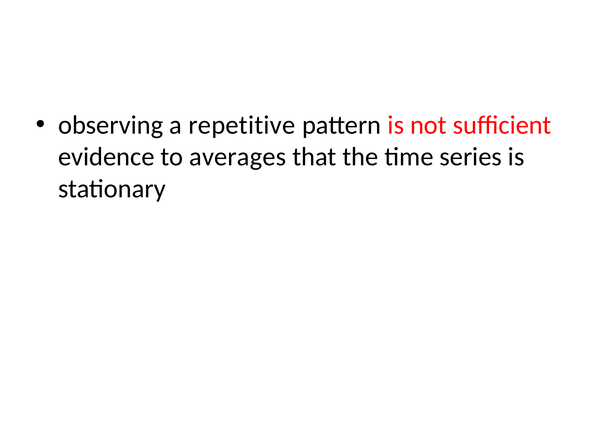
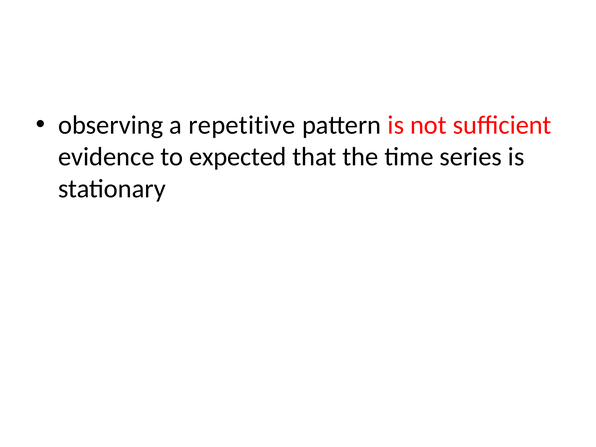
averages: averages -> expected (238, 157)
